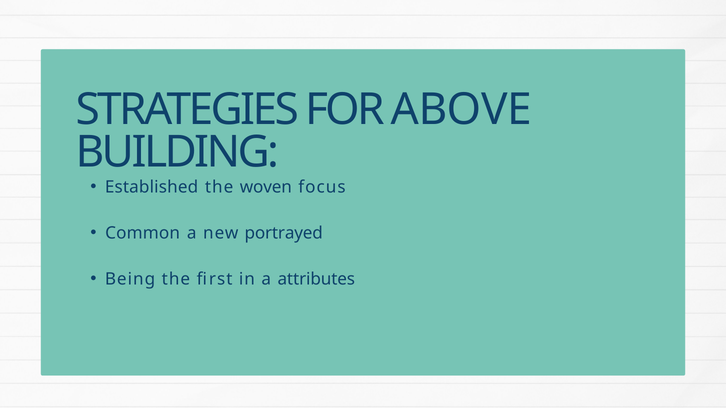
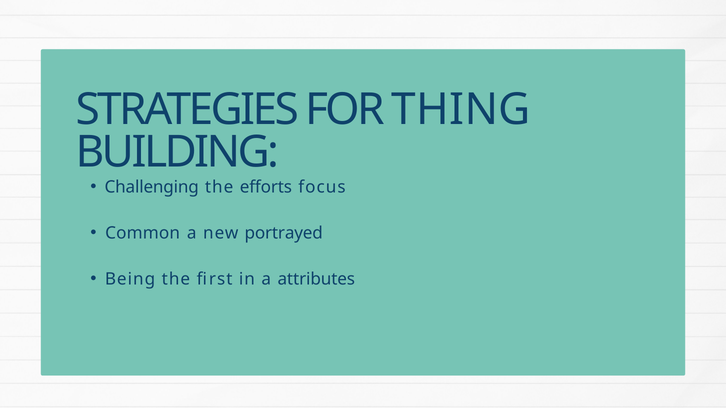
ABOVE: ABOVE -> THING (461, 110)
Established: Established -> Challenging (152, 187)
woven: woven -> efforts (266, 187)
